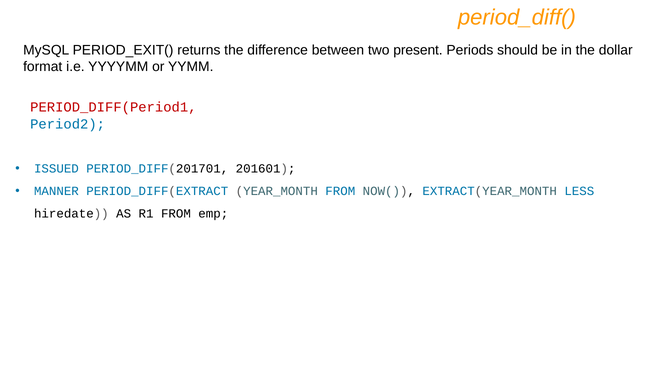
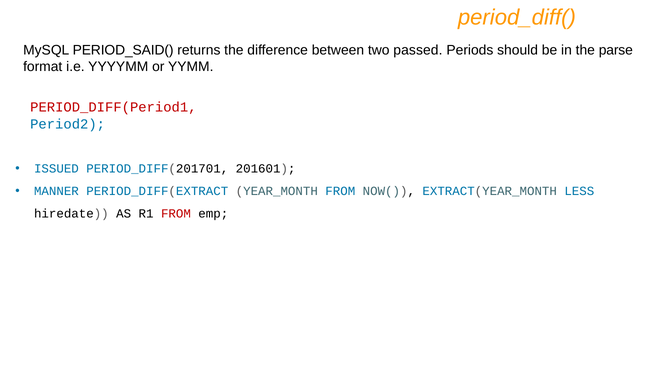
PERIOD_EXIT(: PERIOD_EXIT( -> PERIOD_SAID( (123, 50)
present: present -> passed (418, 50)
dollar: dollar -> parse (616, 50)
FROM colour: black -> red (176, 213)
